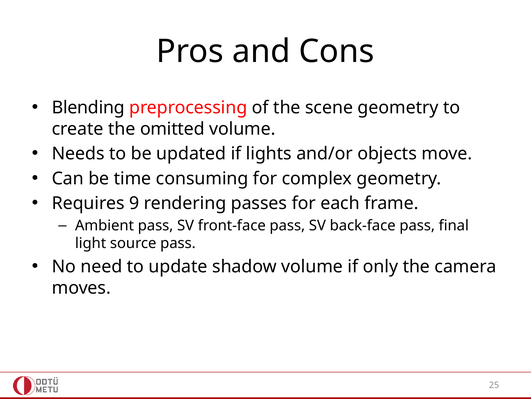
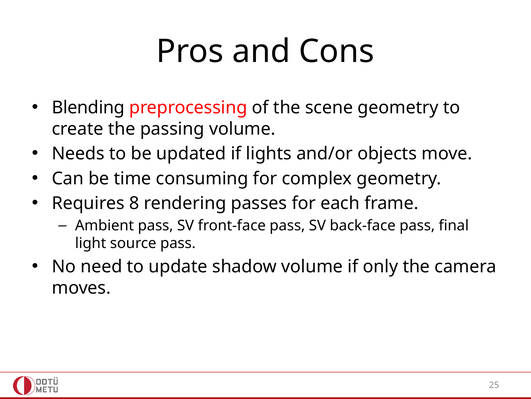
omitted: omitted -> passing (172, 129)
9: 9 -> 8 (134, 203)
